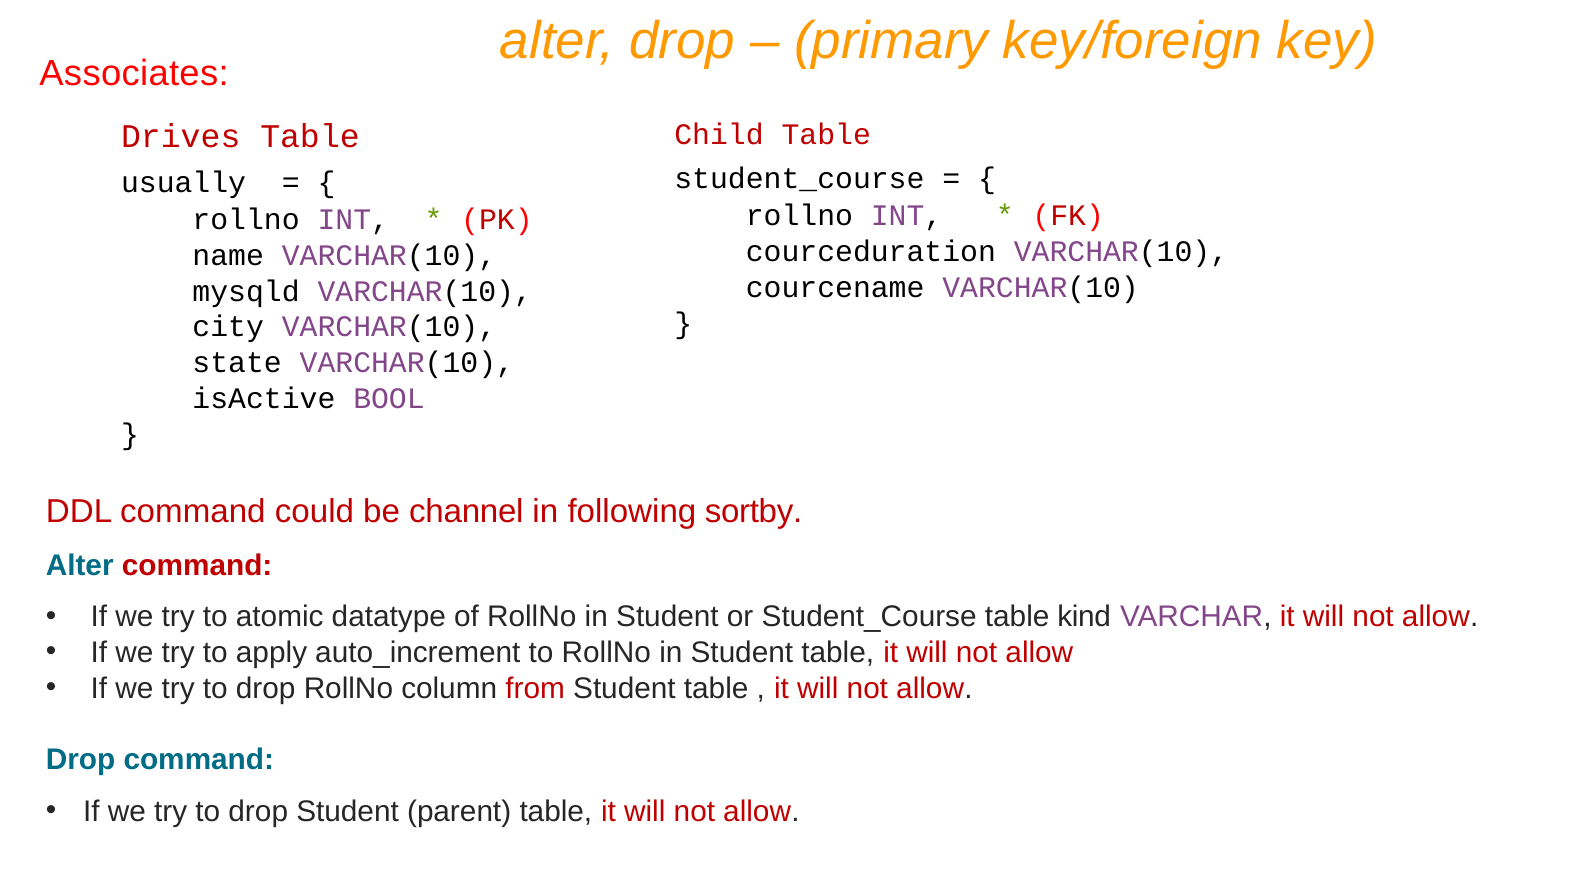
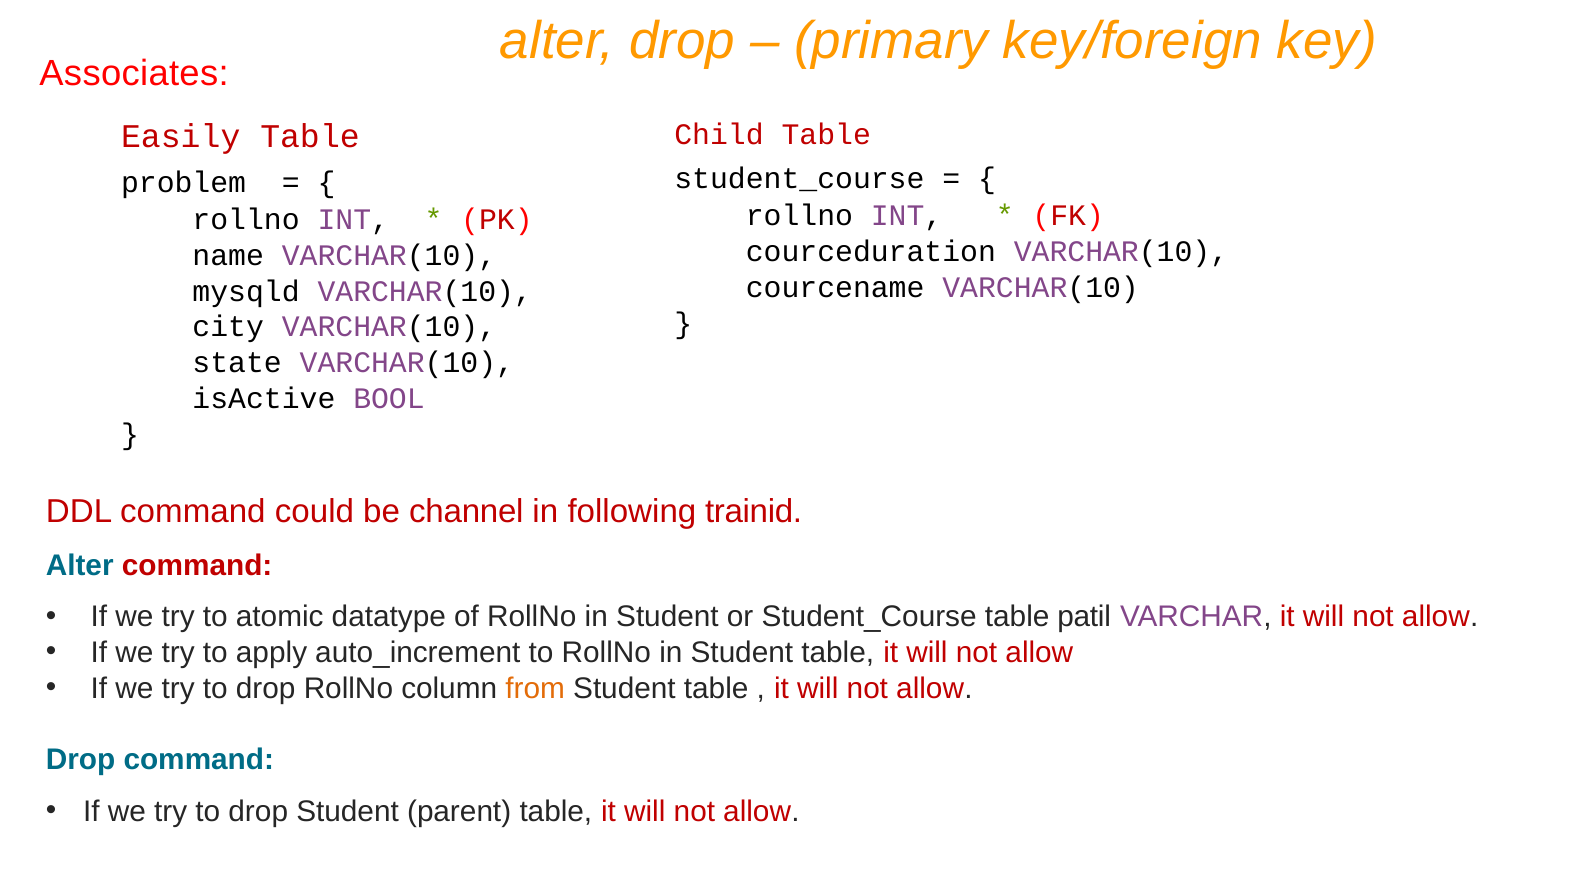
Drives: Drives -> Easily (181, 137)
usually: usually -> problem (184, 182)
sortby: sortby -> trainid (754, 512)
kind: kind -> patil (1084, 617)
from colour: red -> orange (535, 689)
